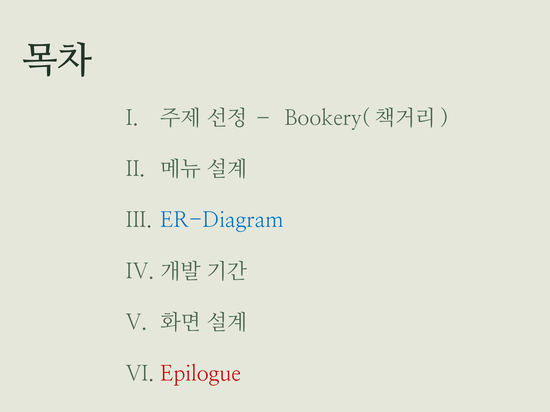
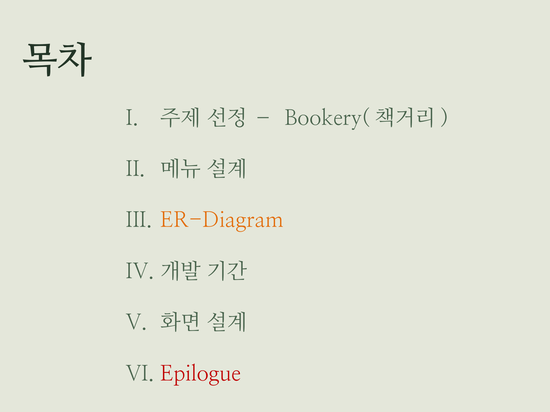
ER-Diagram colour: blue -> orange (222, 221)
